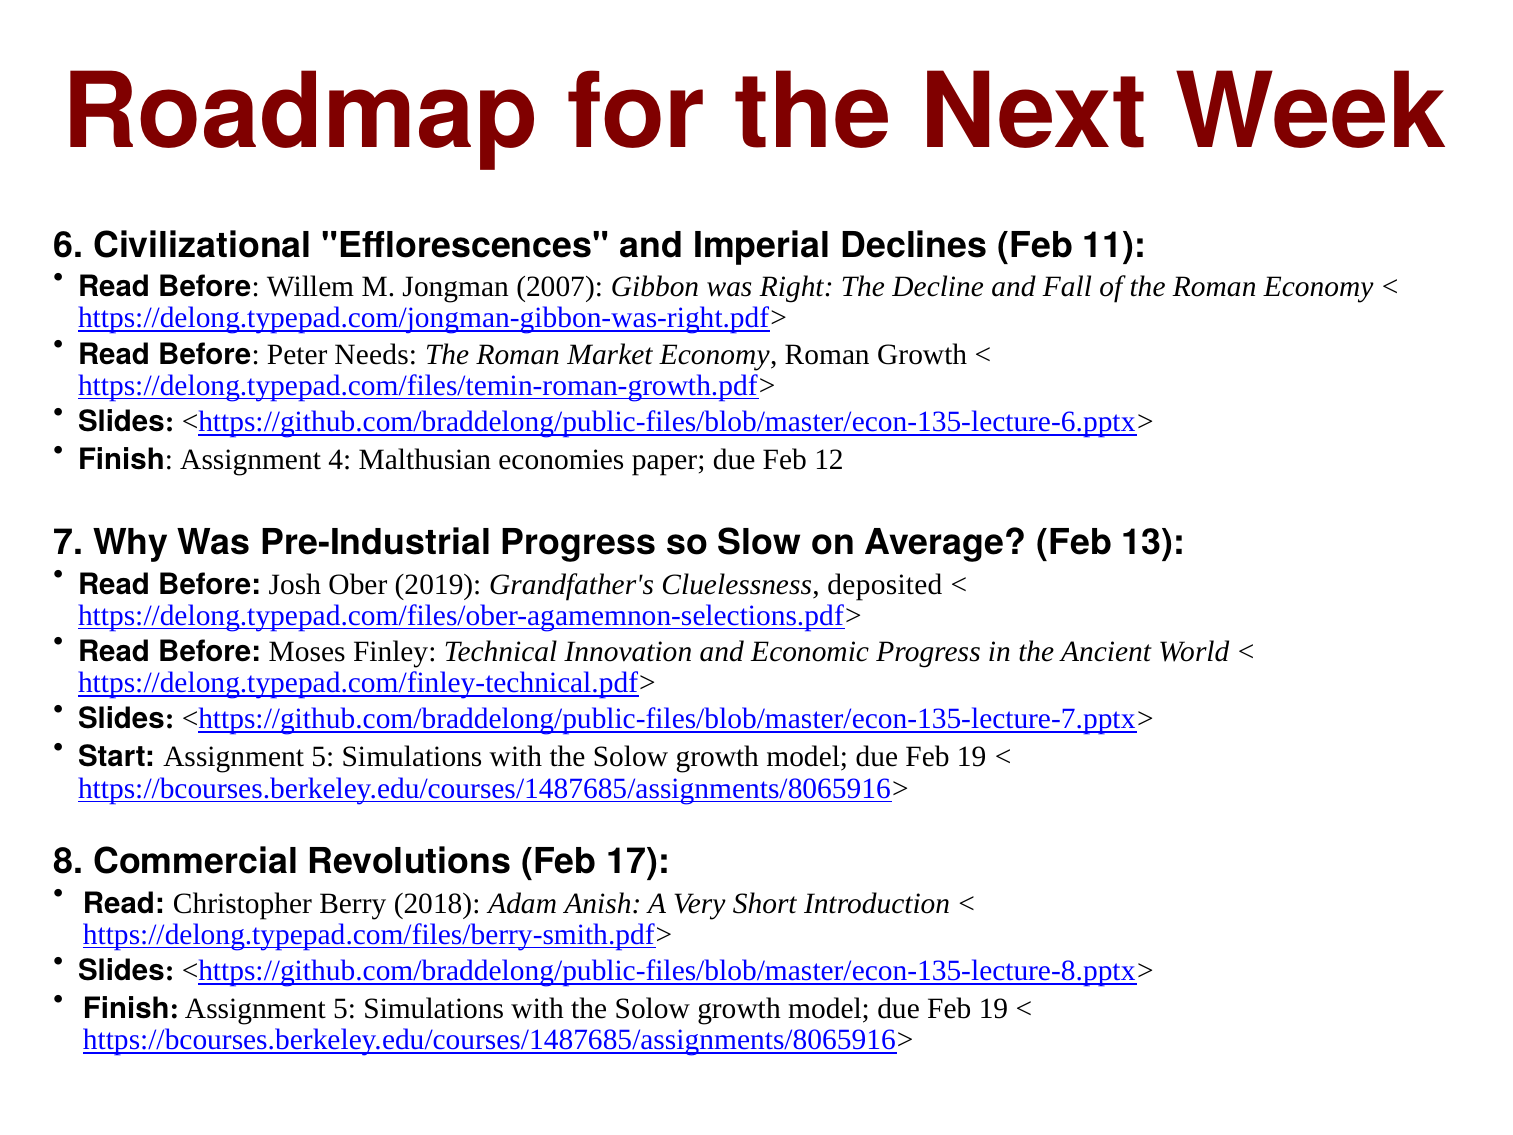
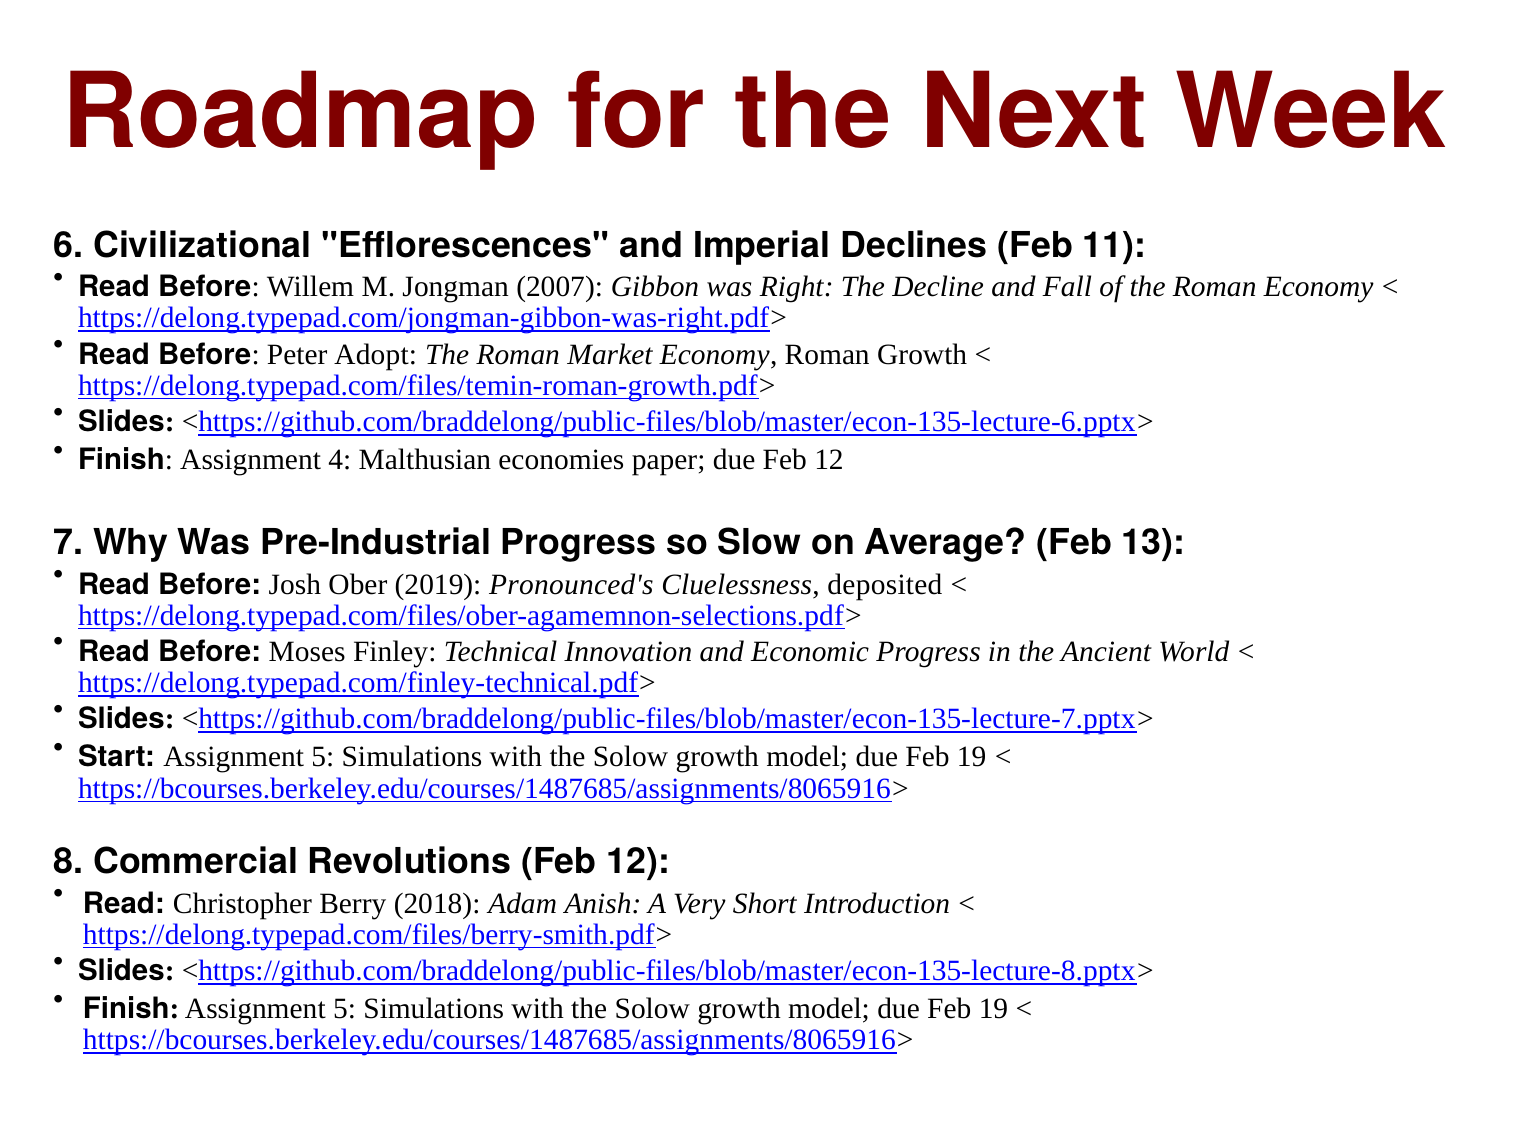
Needs: Needs -> Adopt (376, 354)
Grandfather's: Grandfather's -> Pronounced's (571, 584)
Revolutions Feb 17: 17 -> 12 (638, 862)
